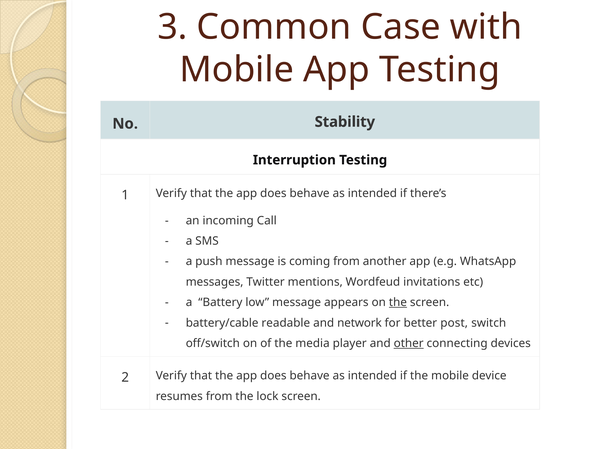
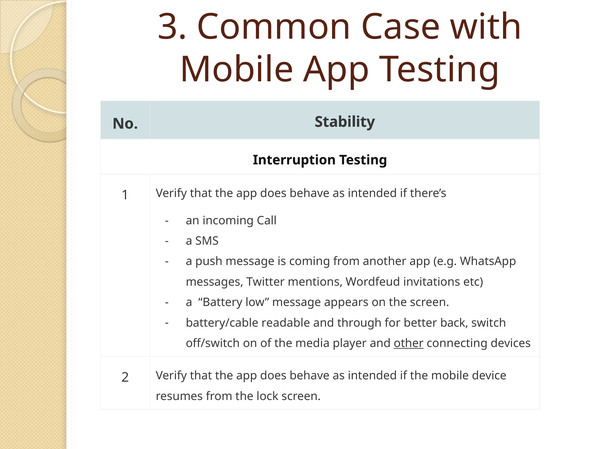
the underline: present -> none (398, 303)
network: network -> through (359, 323)
post: post -> back (454, 323)
